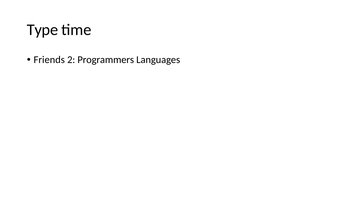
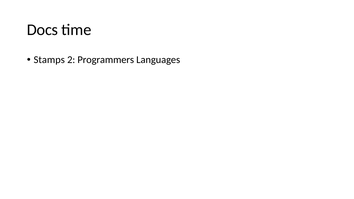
Type: Type -> Docs (42, 30)
Friends: Friends -> Stamps (49, 60)
